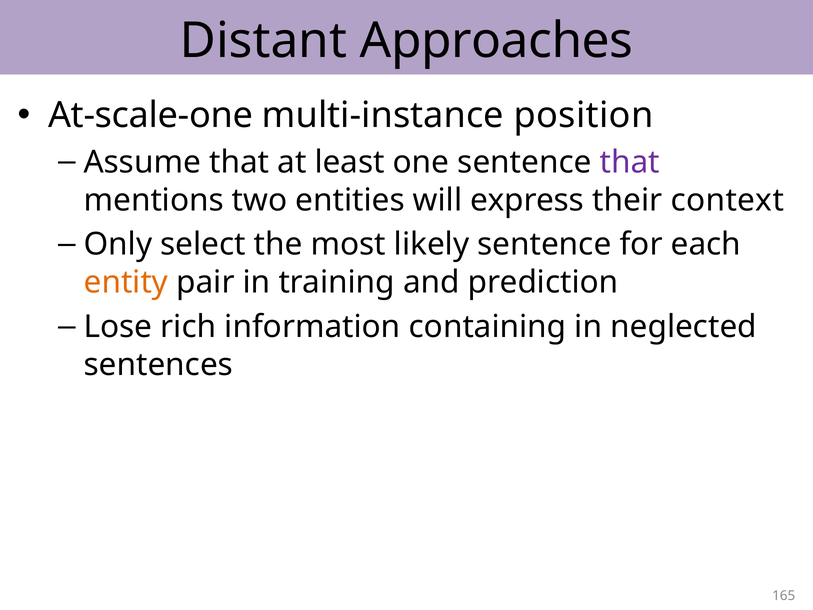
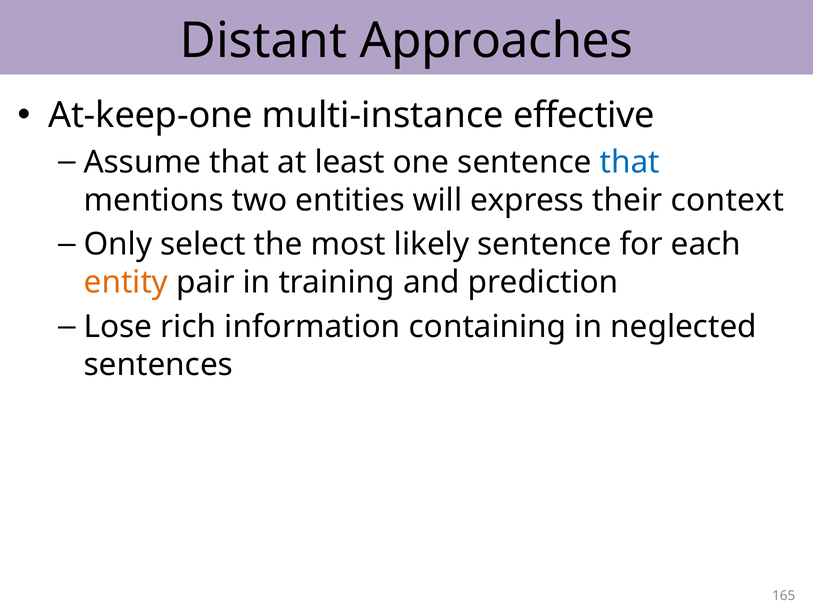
At-scale-one: At-scale-one -> At-keep-one (150, 115)
position: position -> effective (584, 115)
that colour: purple -> blue (630, 162)
